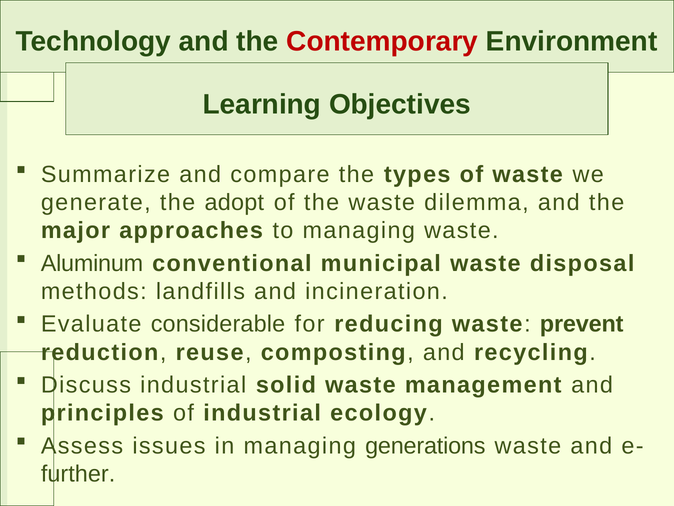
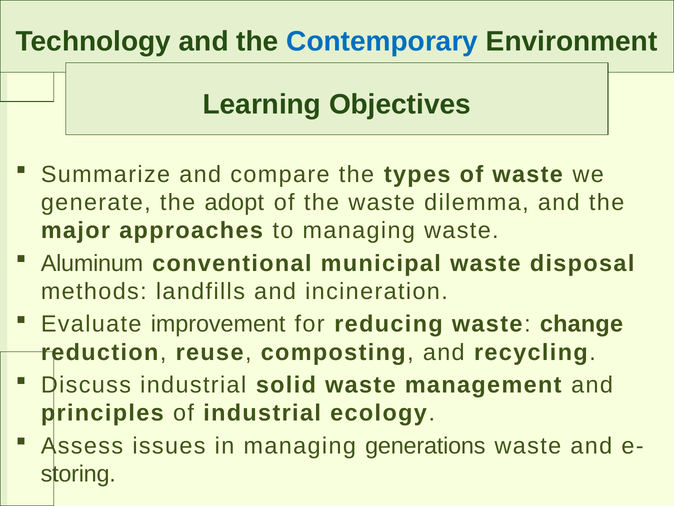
Contemporary colour: red -> blue (382, 42)
considerable: considerable -> improvement (218, 324)
prevent: prevent -> change (582, 324)
further: further -> storing (78, 474)
